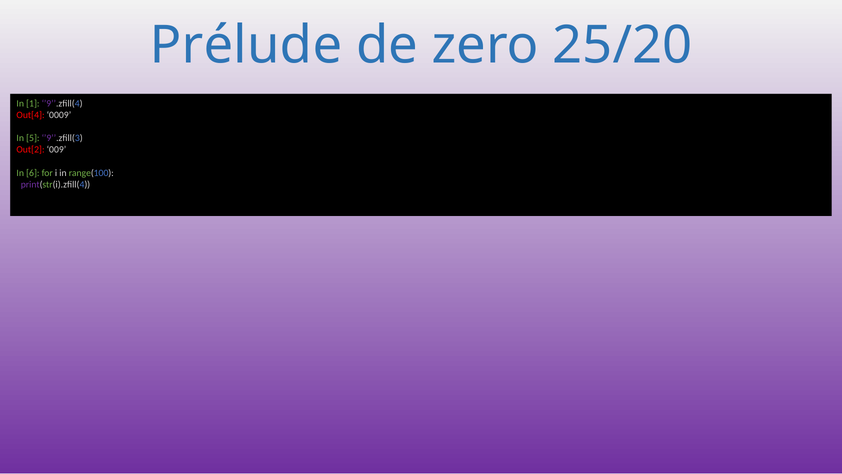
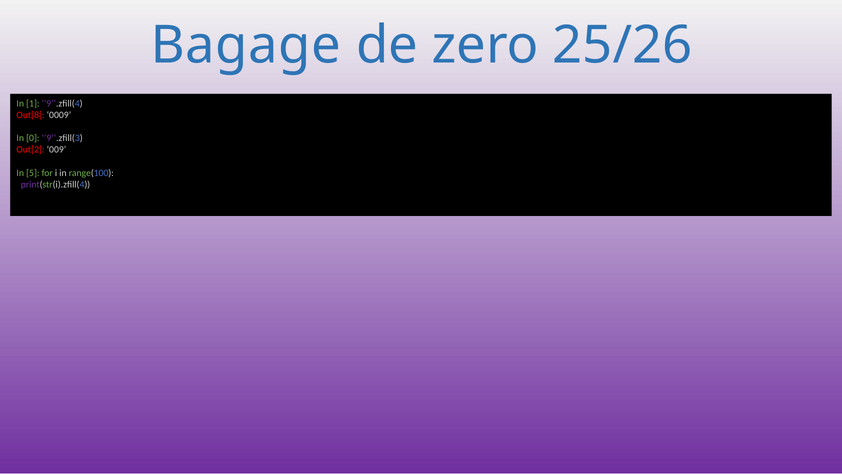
Prélude: Prélude -> Bagage (246, 45)
25/20: 25/20 -> 25/26 (622, 45)
Out[4: Out[4 -> Out[8 (31, 115)
5: 5 -> 0 (33, 138)
6: 6 -> 5 (33, 173)
